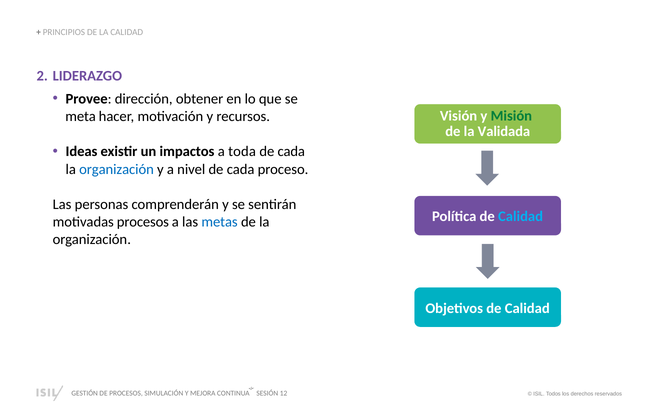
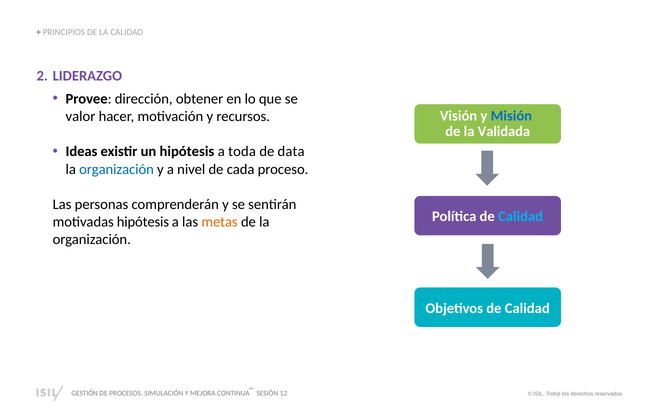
Misión colour: green -> blue (511, 116)
meta: meta -> valor (80, 116)
un impactos: impactos -> hipótesis (187, 152)
cada: cada -> data (291, 152)
motivadas procesos: procesos -> hipótesis (143, 222)
metas colour: blue -> orange (220, 222)
